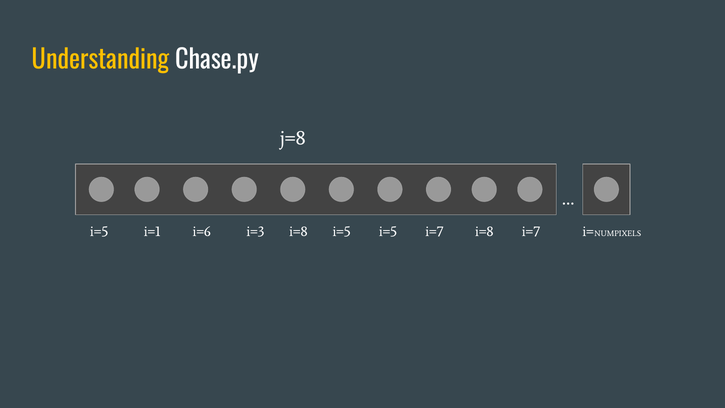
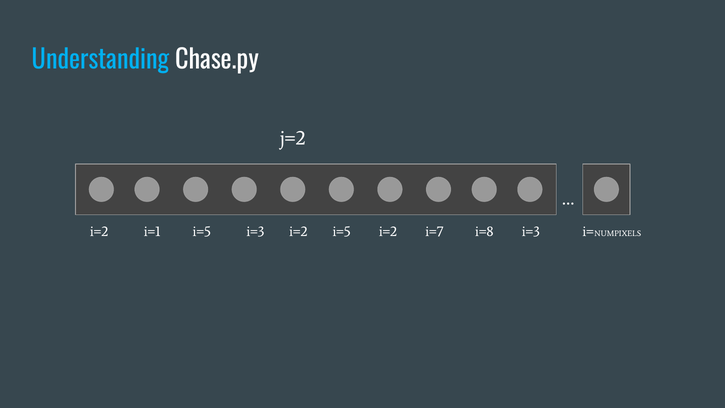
Understanding colour: yellow -> light blue (101, 60)
j=8: j=8 -> j=2 (293, 138)
i=5: i=5 -> i=2 (99, 231)
i=1 i=6: i=6 -> i=5 (202, 231)
i=3 i=8: i=8 -> i=2 (298, 231)
i=5 i=5: i=5 -> i=2 (388, 231)
i=8 i=7: i=7 -> i=3 (531, 231)
